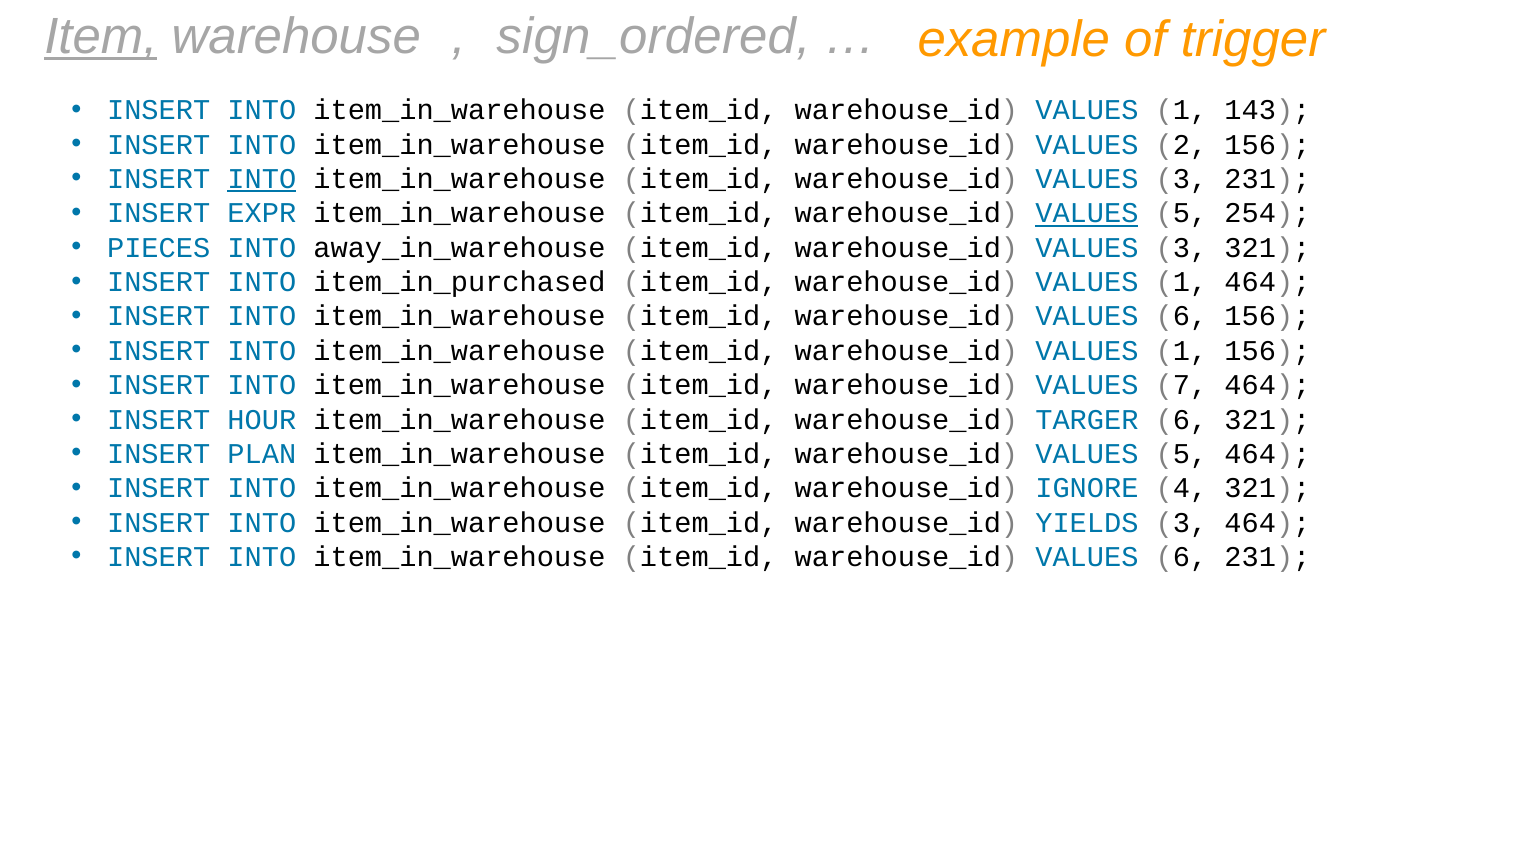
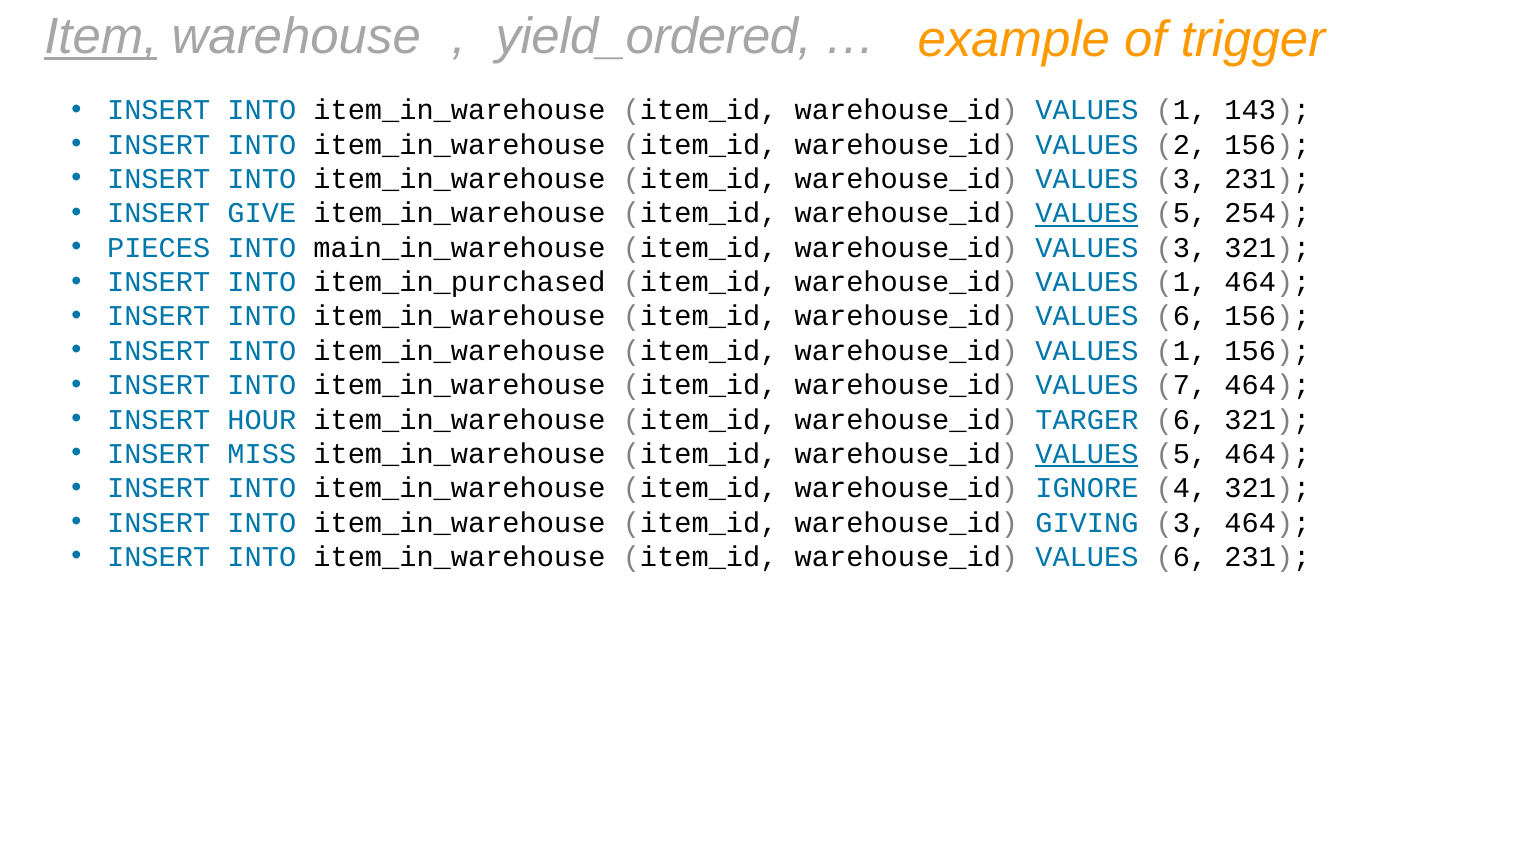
sign_ordered: sign_ordered -> yield_ordered (654, 36)
INTO underline: present -> none (262, 179)
EXPR: EXPR -> GIVE (262, 214)
away_in_warehouse: away_in_warehouse -> main_in_warehouse (460, 248)
PLAN: PLAN -> MISS (262, 454)
VALUES underline: none -> present (1087, 454)
YIELDS: YIELDS -> GIVING (1087, 523)
